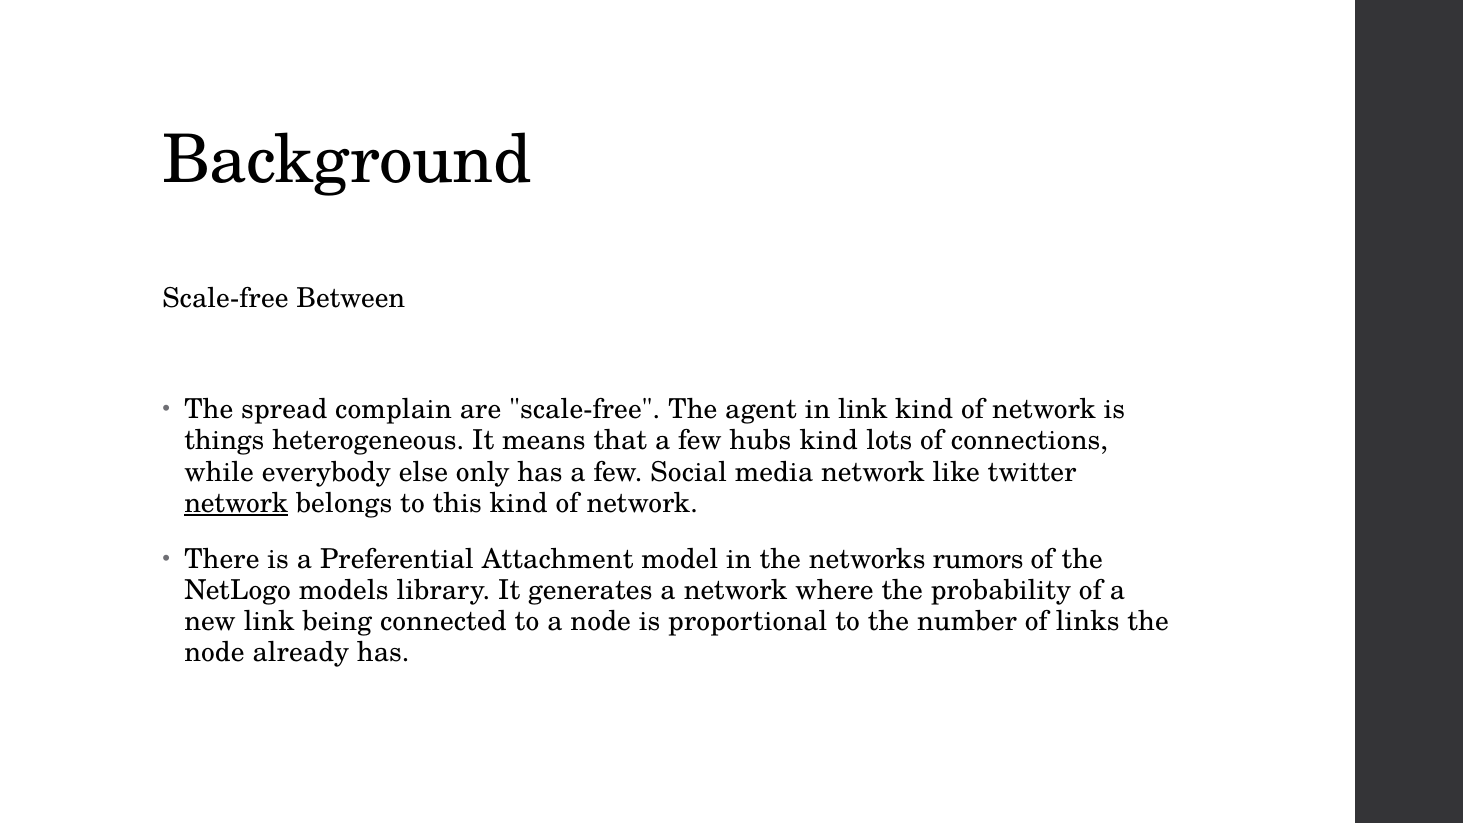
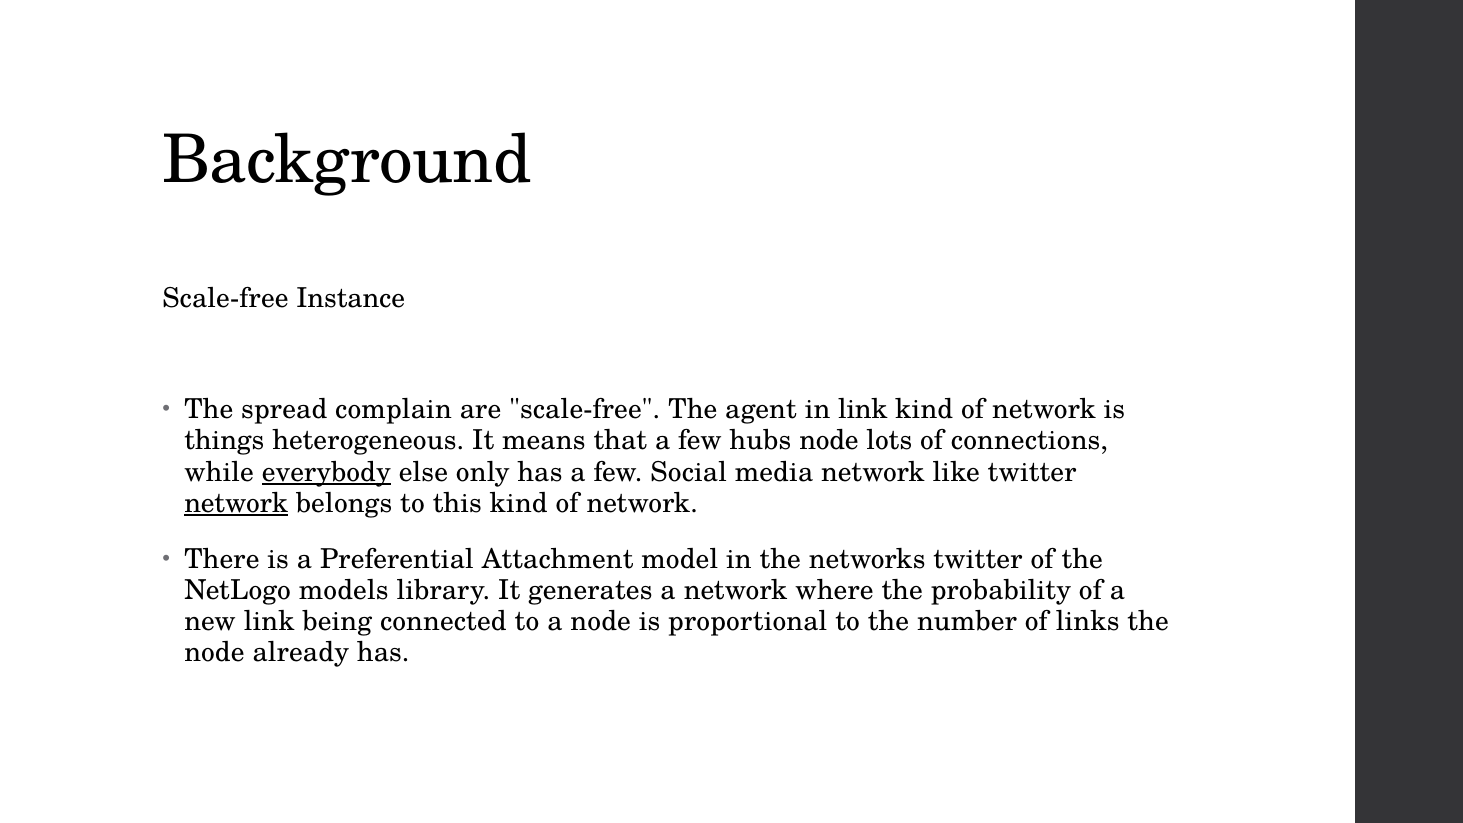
Between: Between -> Instance (351, 298)
hubs kind: kind -> node (829, 441)
everybody underline: none -> present (326, 472)
networks rumors: rumors -> twitter (978, 559)
